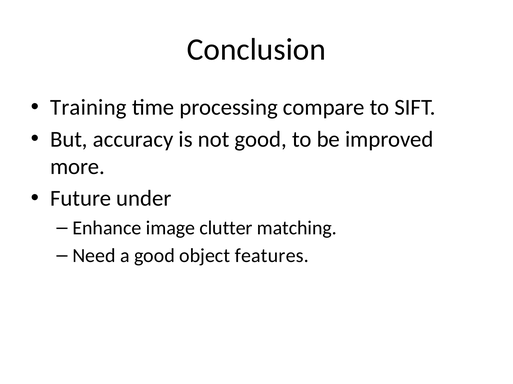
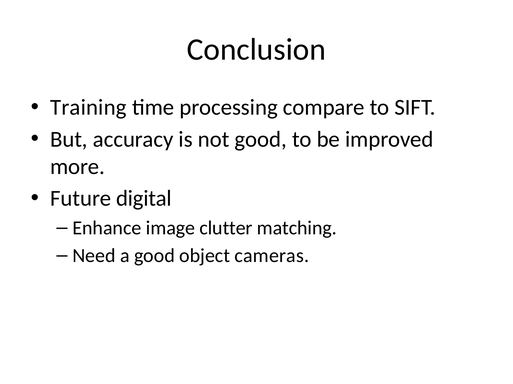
under: under -> digital (144, 199)
features: features -> cameras (272, 256)
